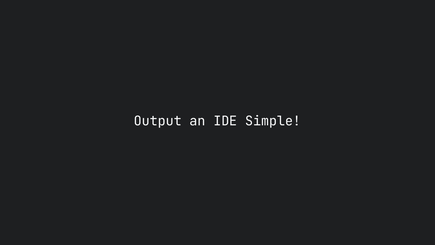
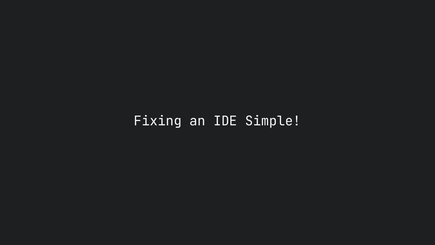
Output: Output -> Fixing (158, 121)
